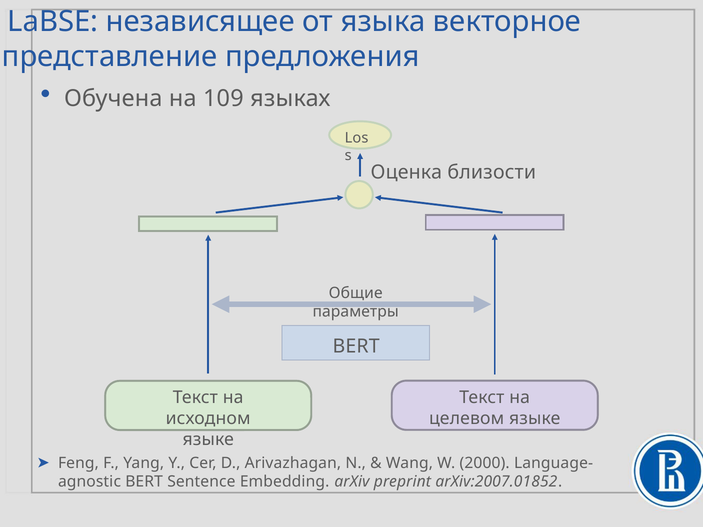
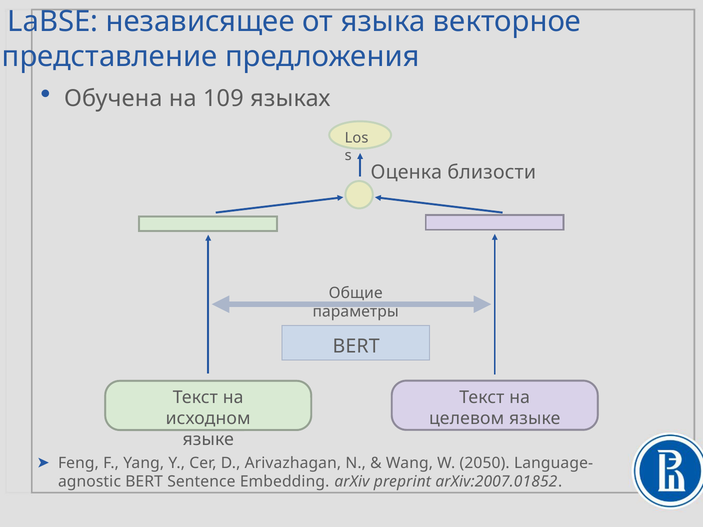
2000: 2000 -> 2050 (485, 463)
